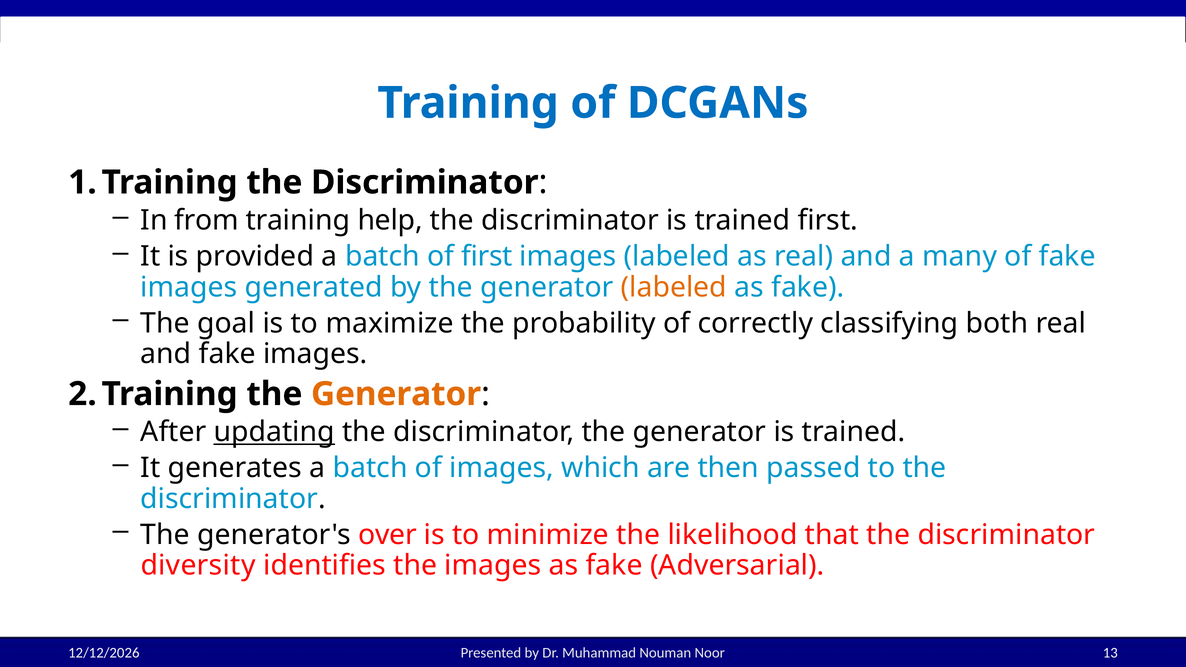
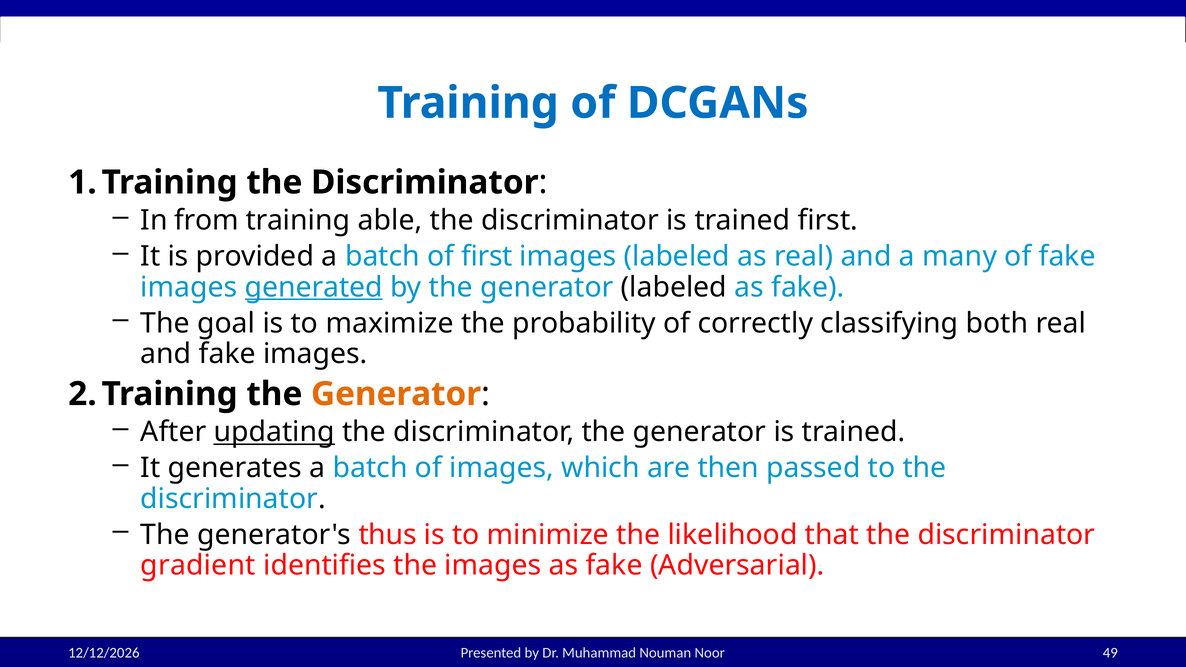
help: help -> able (390, 221)
generated underline: none -> present (314, 287)
labeled colour: orange -> black (674, 287)
over: over -> thus (388, 535)
diversity: diversity -> gradient (198, 566)
13: 13 -> 49 (1110, 653)
